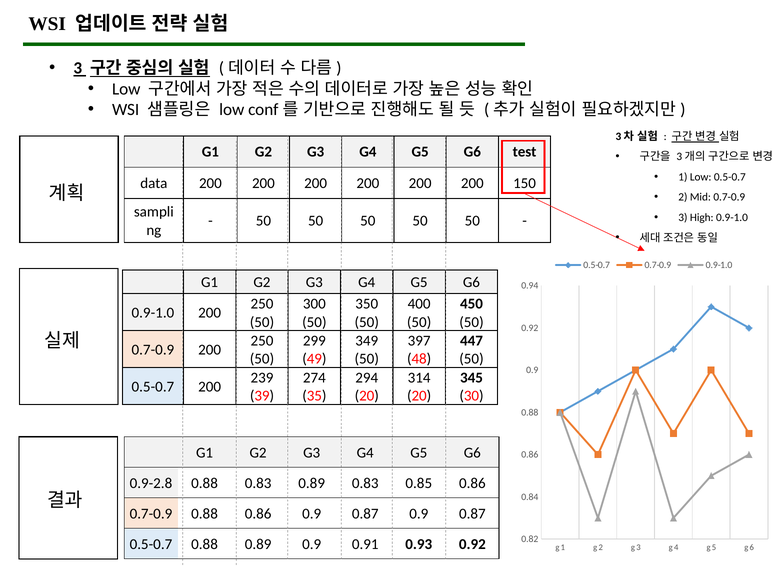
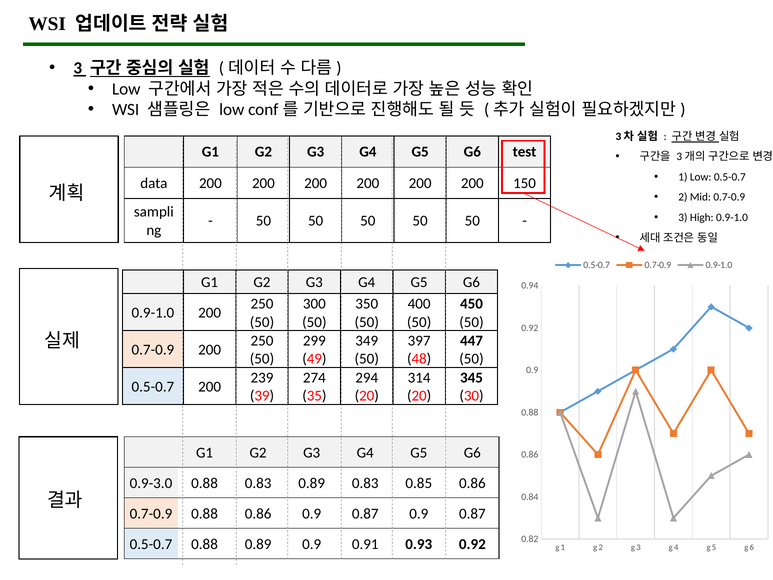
0.9-2.8: 0.9-2.8 -> 0.9-3.0 (151, 483)
